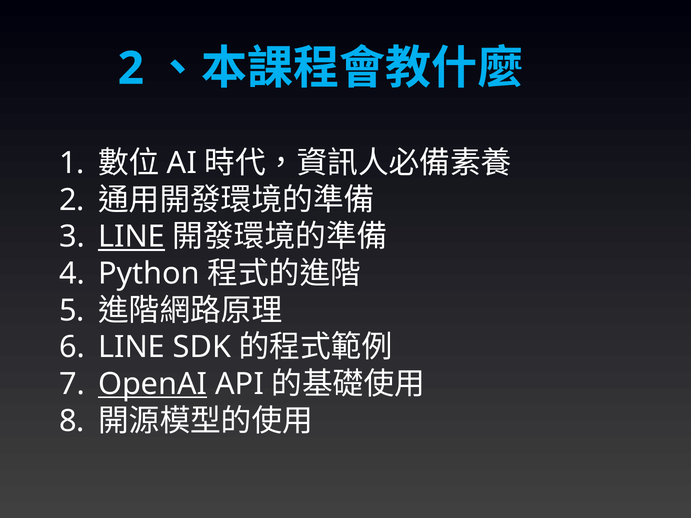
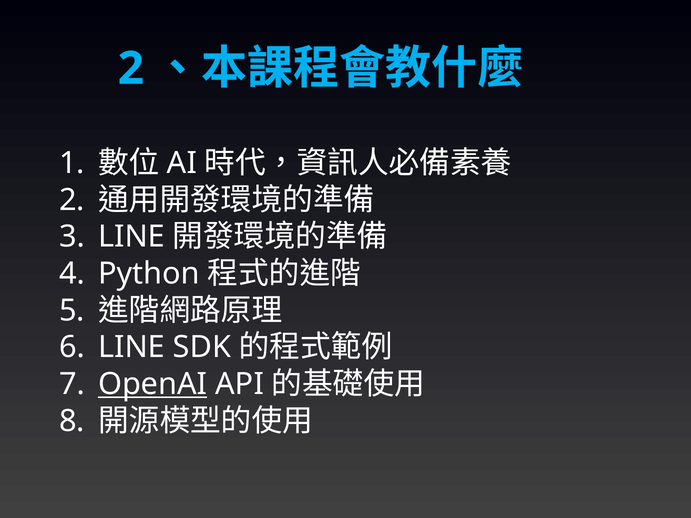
LINE underline: present -> none (132, 237)
